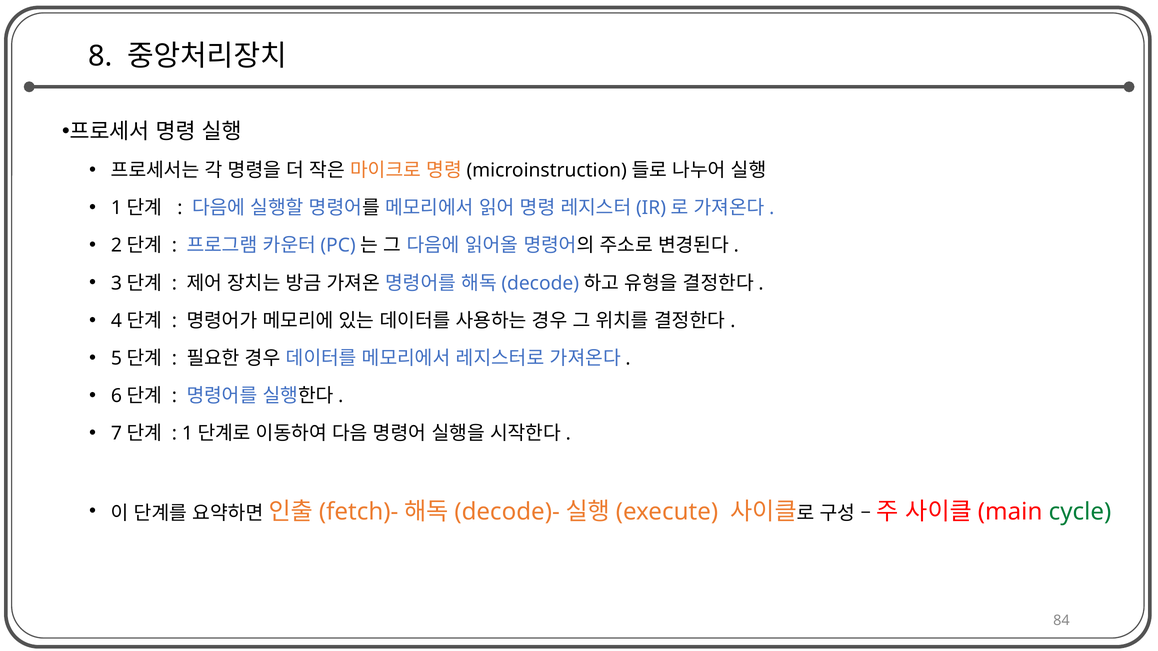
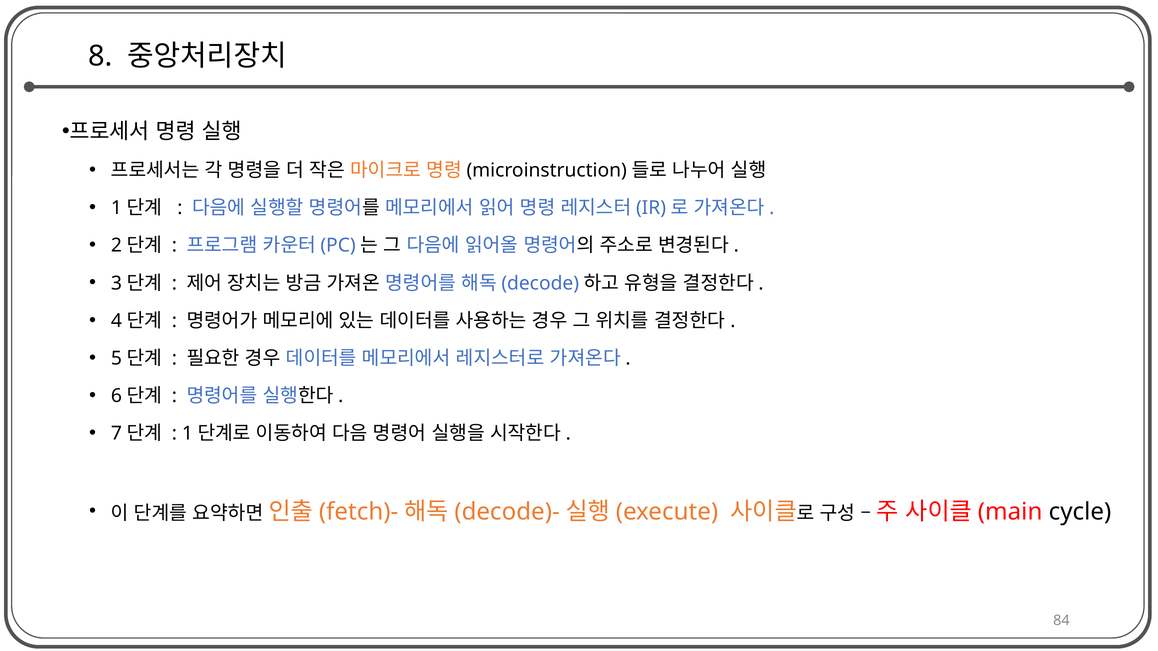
cycle colour: green -> black (1080, 512)
